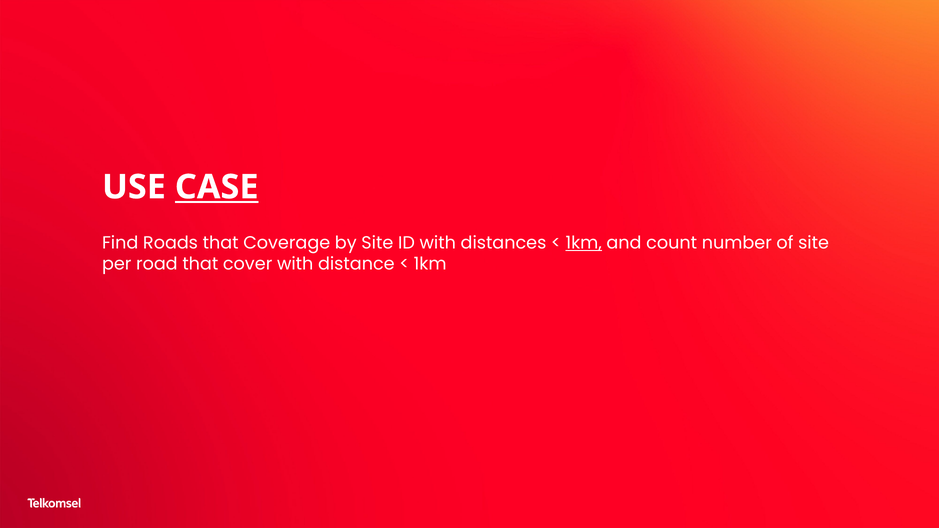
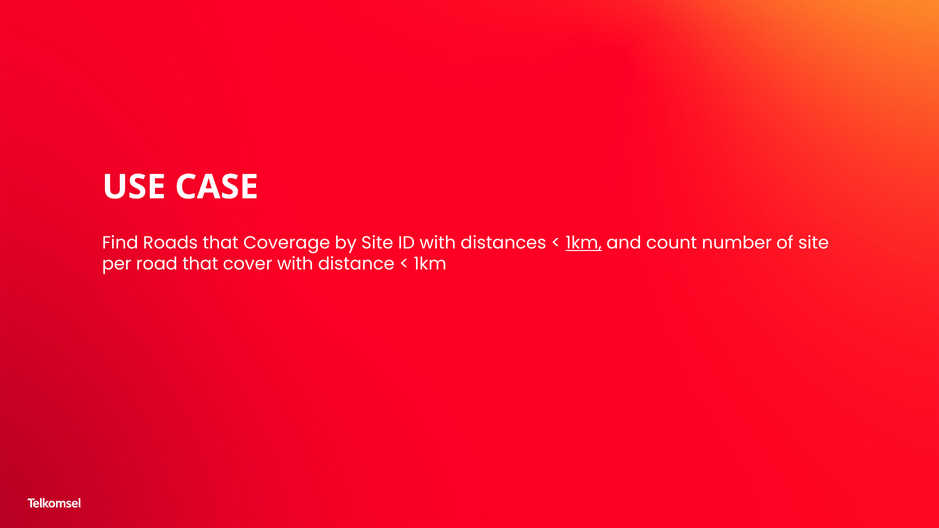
CASE underline: present -> none (217, 187)
